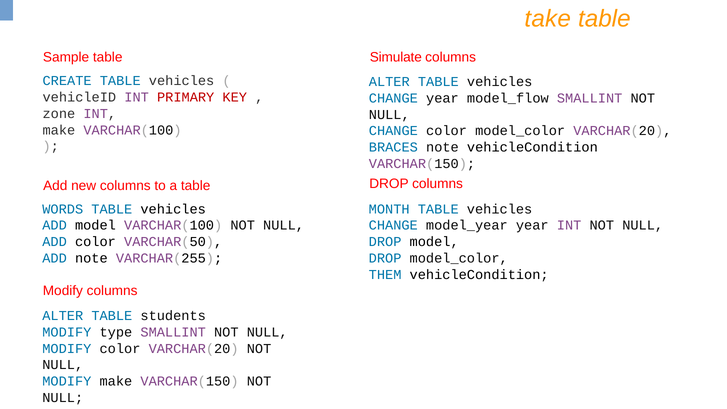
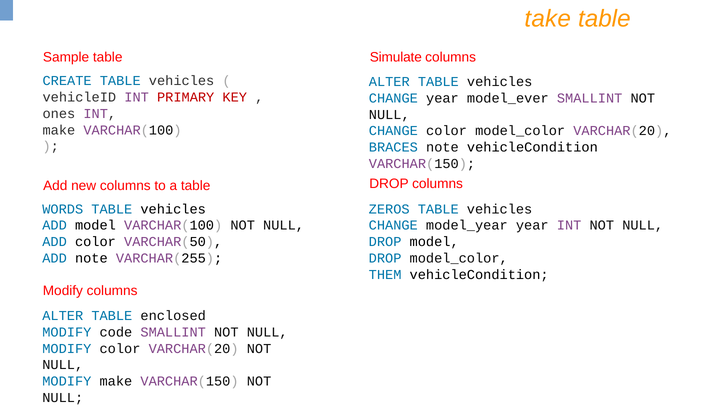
model_flow: model_flow -> model_ever (508, 98)
zone: zone -> ones (59, 114)
MONTH: MONTH -> ZEROS (389, 209)
students: students -> enclosed (173, 316)
type: type -> code (116, 332)
